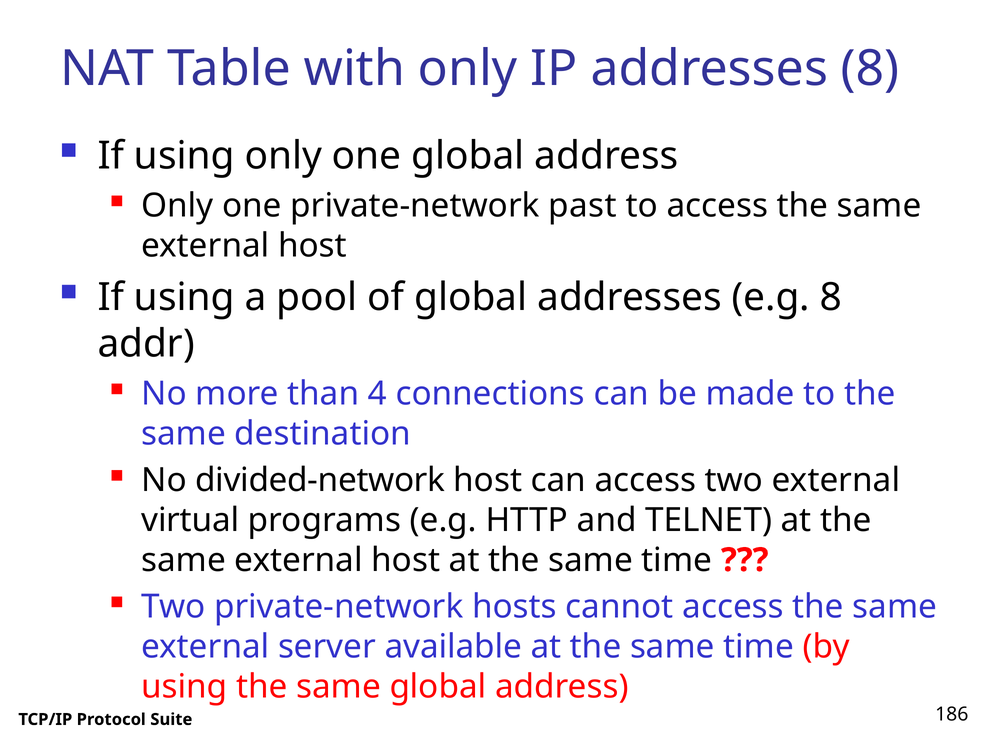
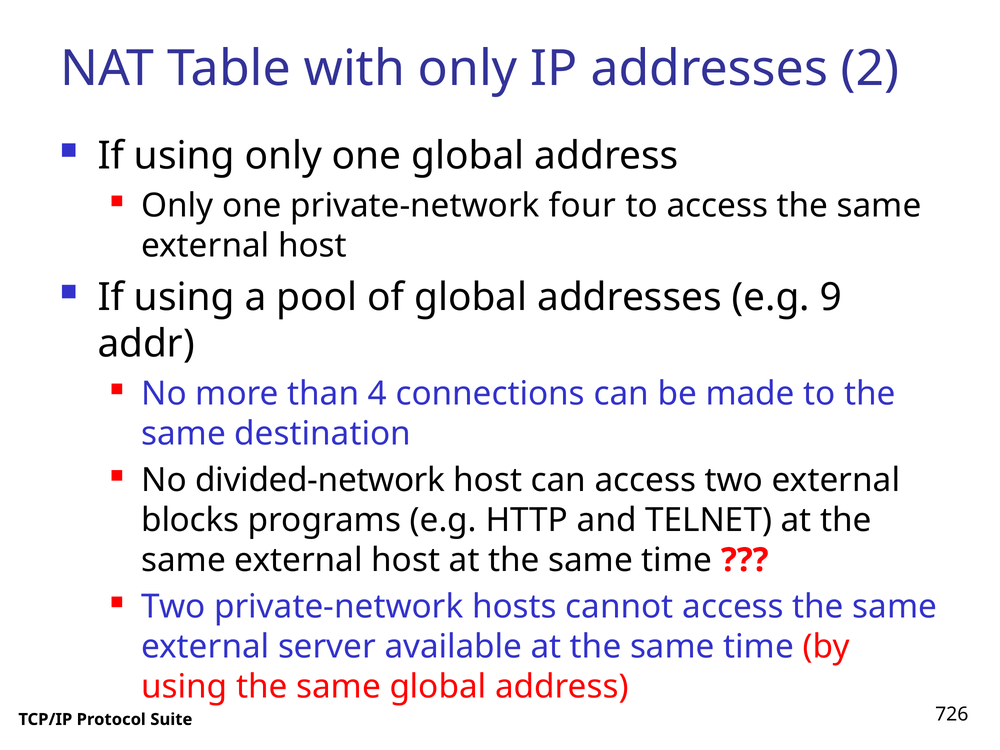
addresses 8: 8 -> 2 (870, 69)
past: past -> four (582, 206)
e.g 8: 8 -> 9 (831, 297)
virtual: virtual -> blocks (190, 520)
186: 186 -> 726 (952, 714)
